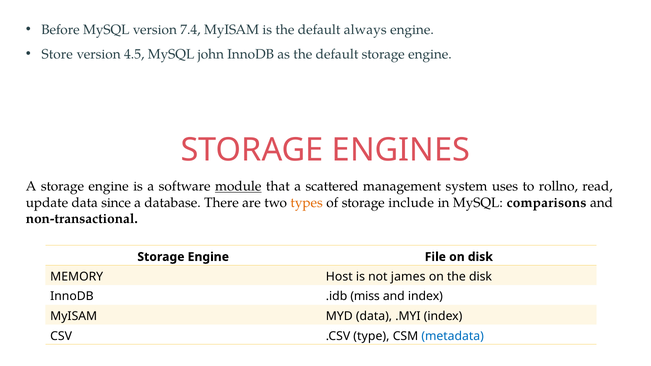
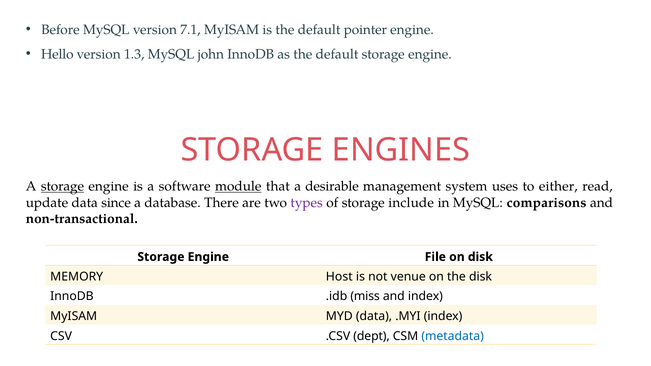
7.4: 7.4 -> 7.1 (190, 30)
always: always -> pointer (365, 30)
Store: Store -> Hello (57, 54)
4.5: 4.5 -> 1.3 (134, 54)
storage underline: none -> present (62, 186)
scattered: scattered -> desirable (332, 186)
rollno: rollno -> either (558, 186)
types colour: orange -> purple (307, 203)
james: james -> venue (408, 277)
type: type -> dept (372, 336)
